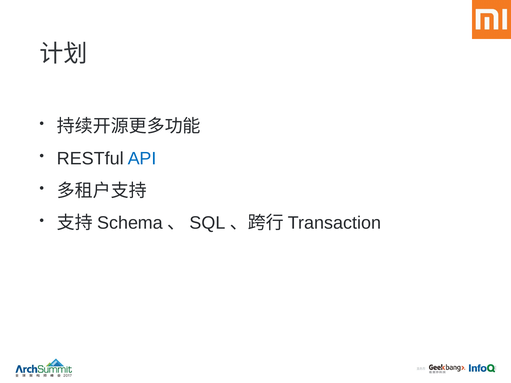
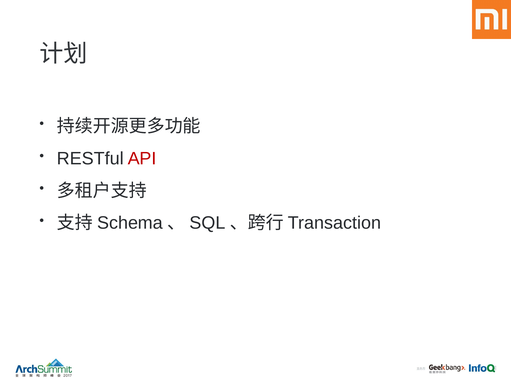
API colour: blue -> red (142, 159)
